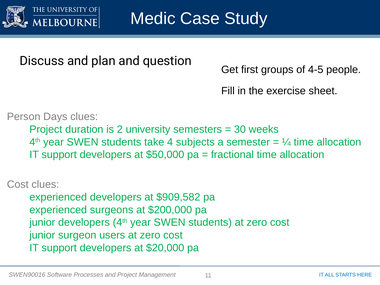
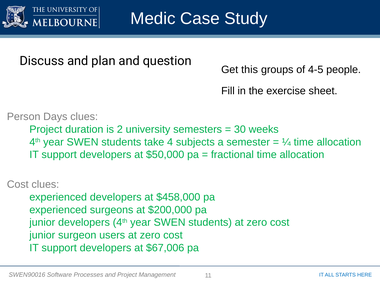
first: first -> this (250, 70)
$909,582: $909,582 -> $458,000 (178, 197)
$20,000: $20,000 -> $67,006 (165, 248)
